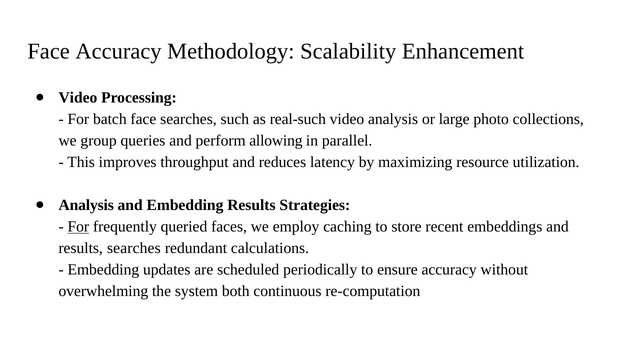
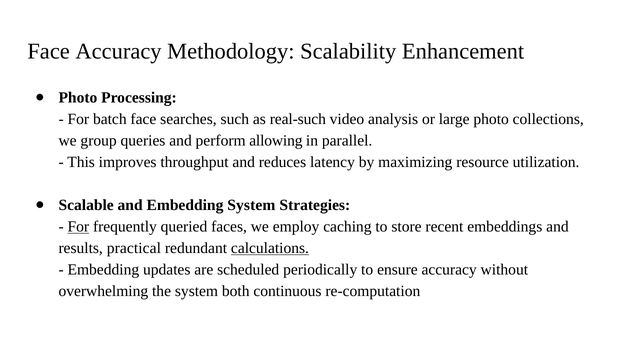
Video: Video -> Photo (78, 98)
Analysis: Analysis -> Scalable (86, 205)
Embedding Results: Results -> System (251, 205)
results searches: searches -> practical (134, 248)
calculations underline: none -> present (270, 248)
